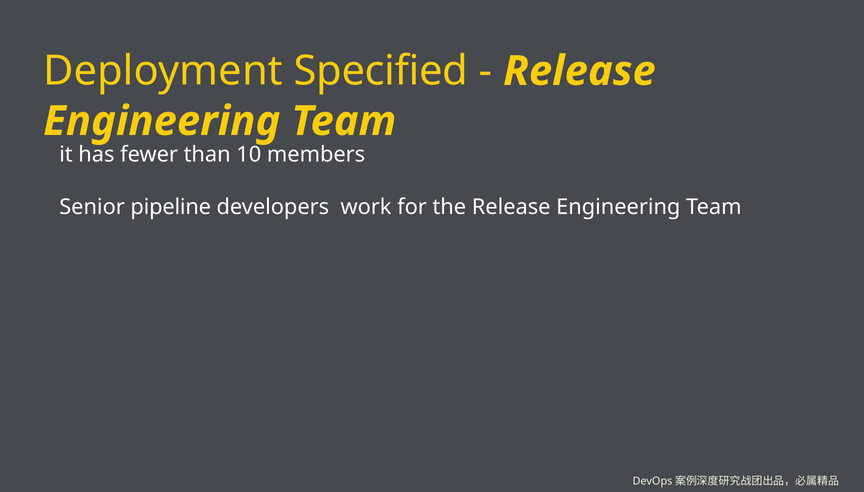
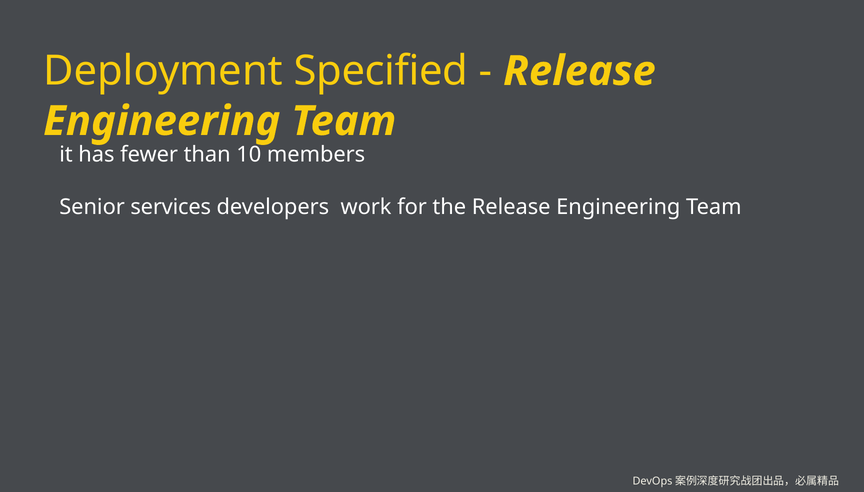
pipeline: pipeline -> services (171, 207)
